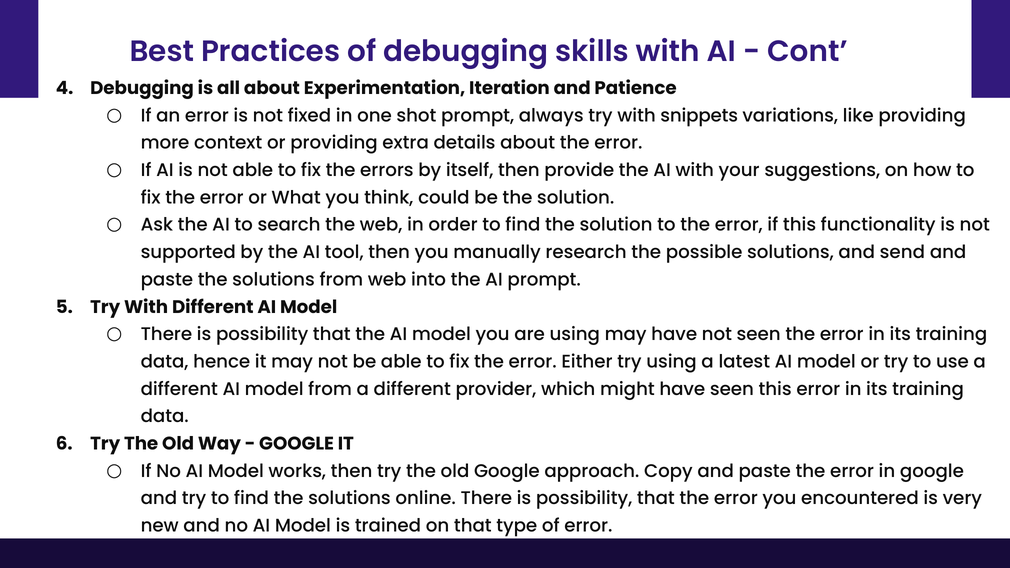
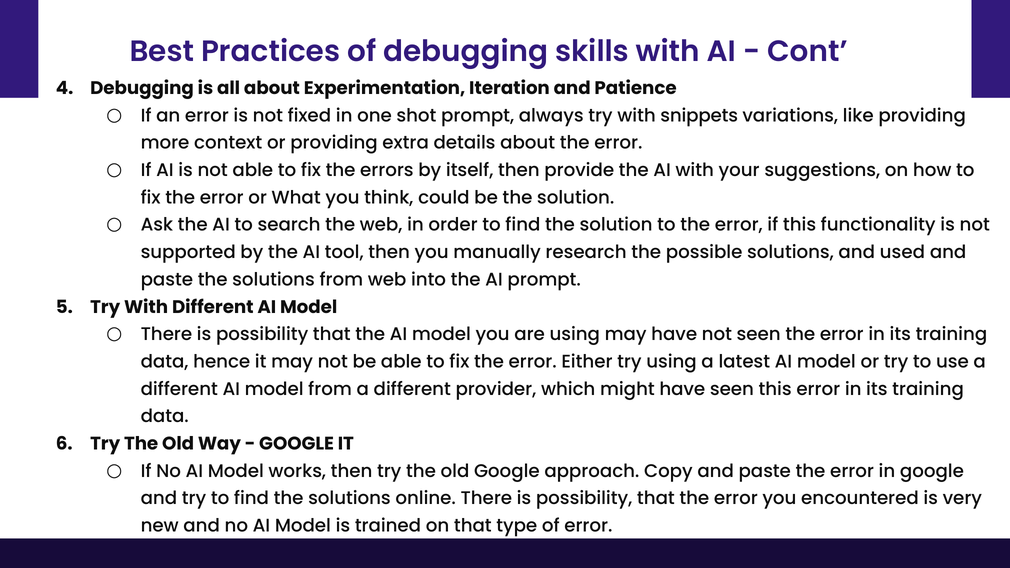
send: send -> used (902, 252)
